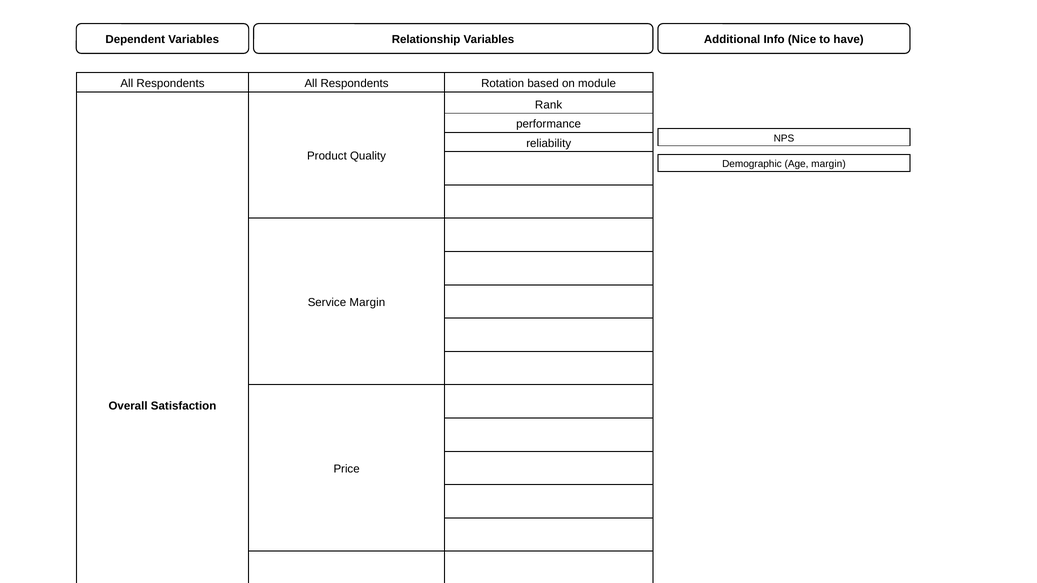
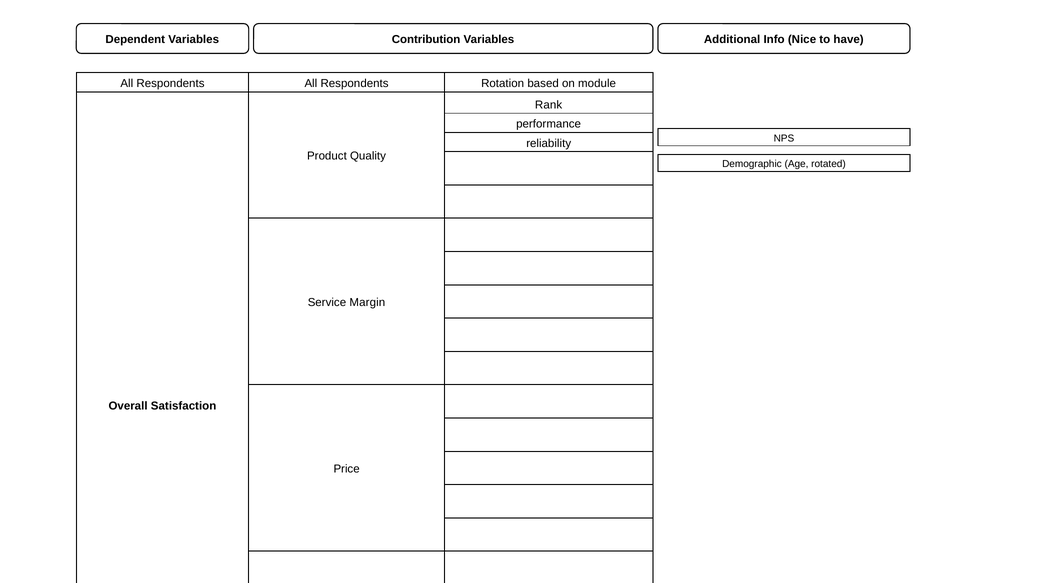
Relationship: Relationship -> Contribution (426, 39)
Age margin: margin -> rotated (829, 164)
